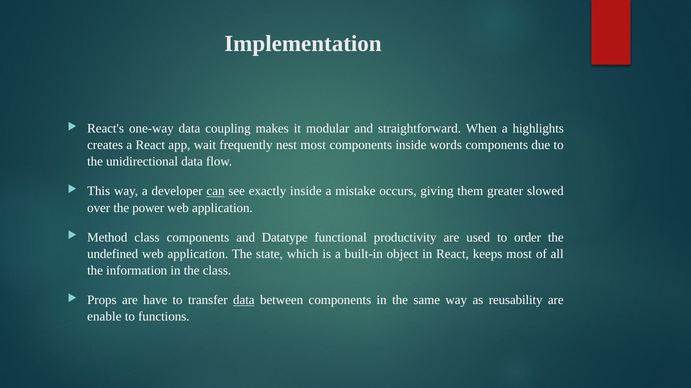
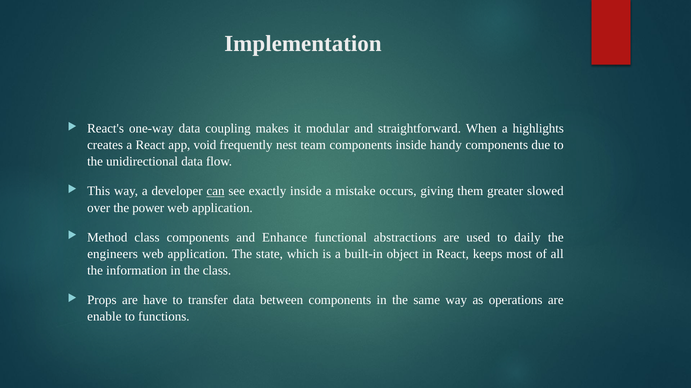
wait: wait -> void (205, 145)
nest most: most -> team (313, 145)
words: words -> handy (446, 145)
Datatype: Datatype -> Enhance (285, 238)
productivity: productivity -> abstractions (405, 238)
order: order -> daily (528, 238)
undefined: undefined -> engineers (113, 254)
data underline: present -> none (244, 301)
reusability: reusability -> operations (516, 301)
